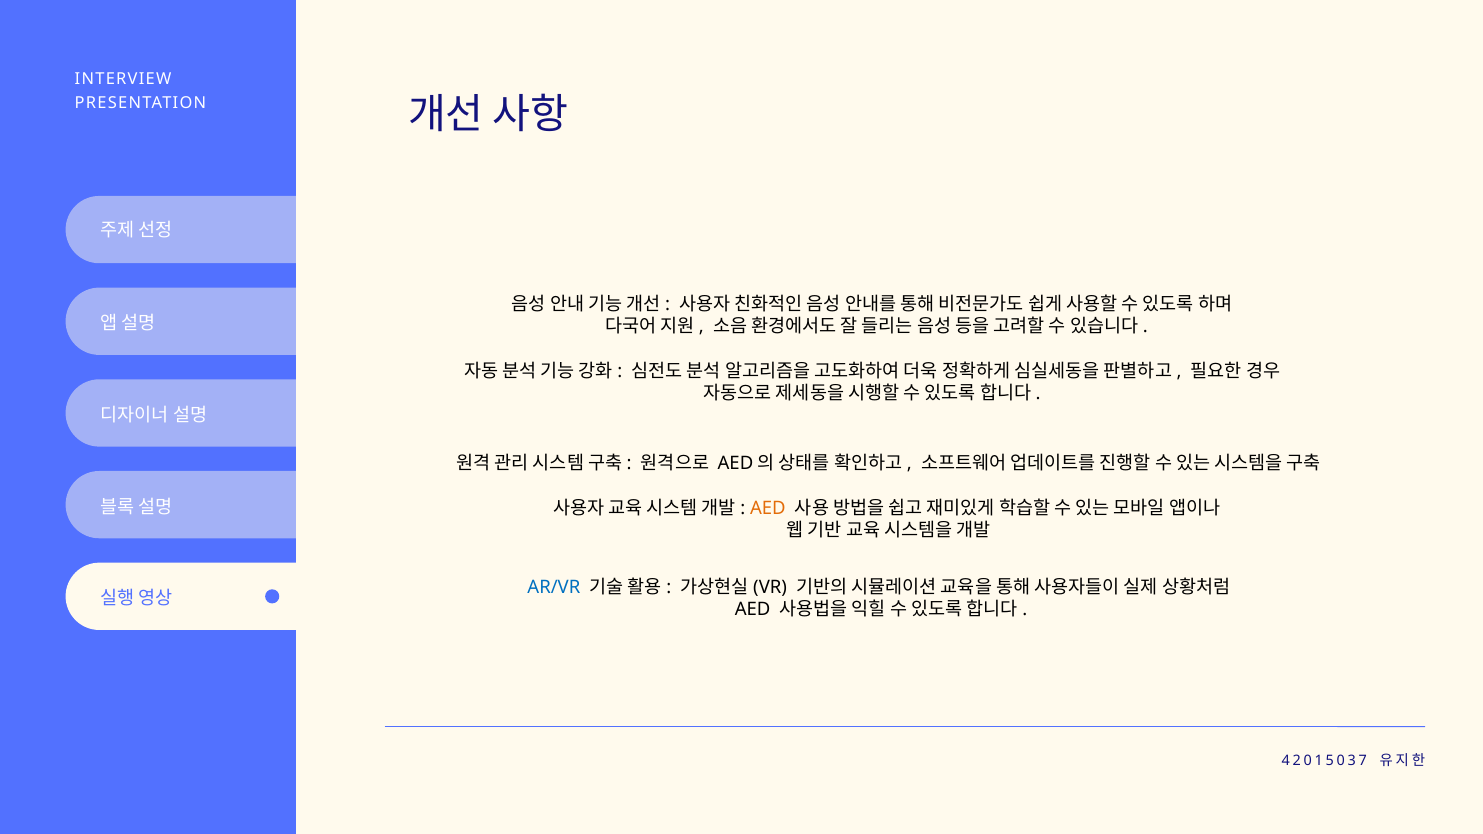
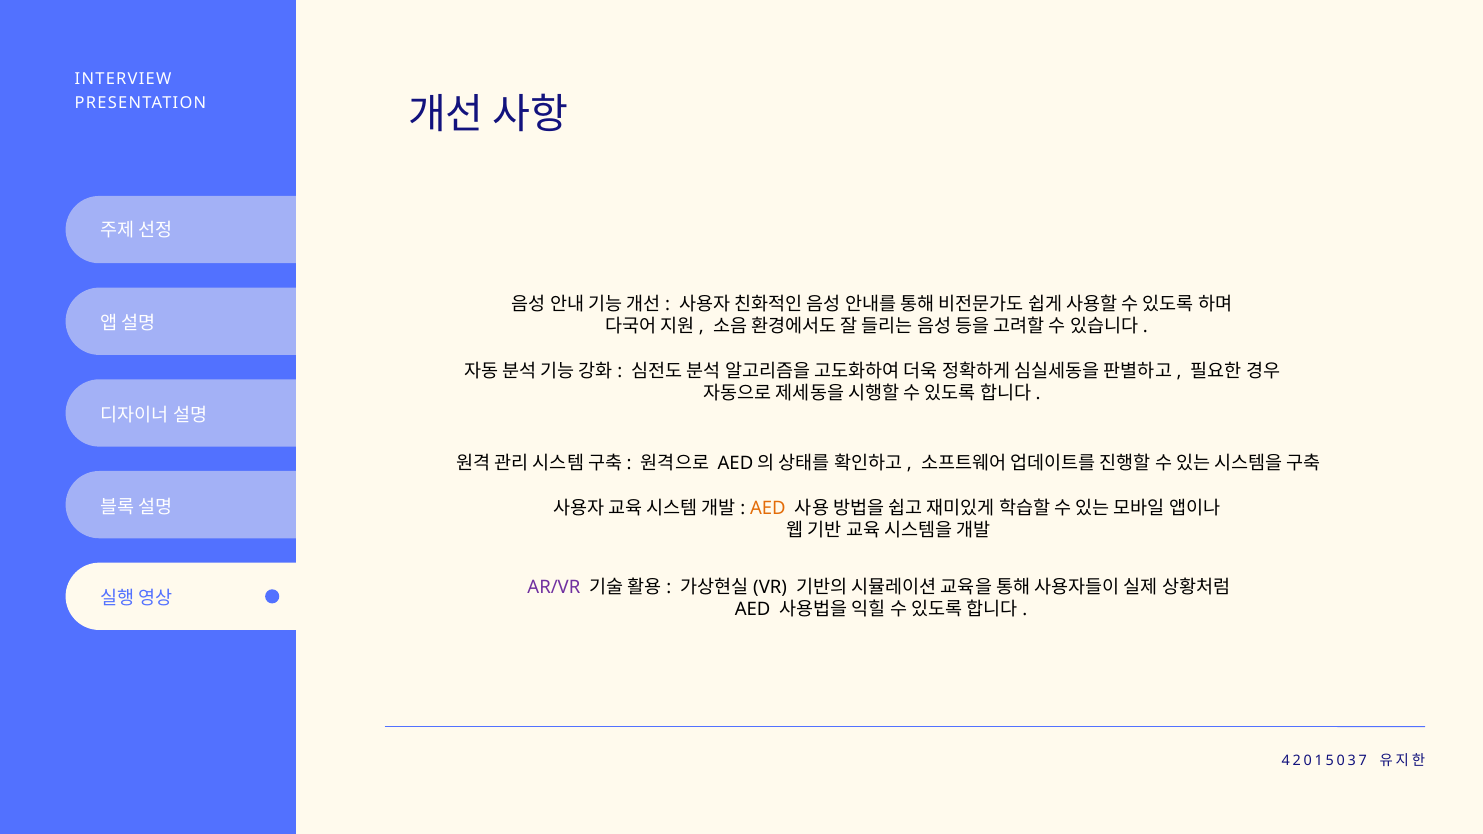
AR/VR colour: blue -> purple (554, 587)
